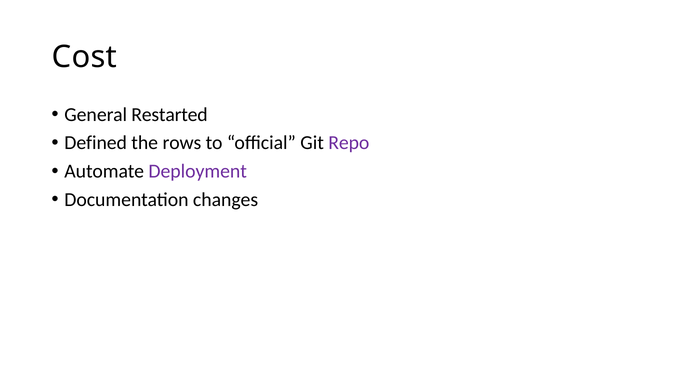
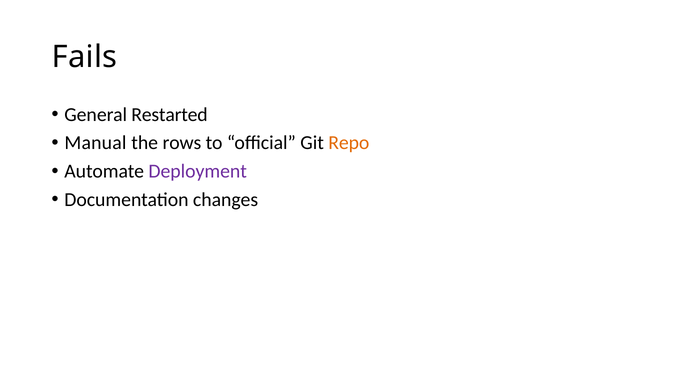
Cost: Cost -> Fails (85, 57)
Defined: Defined -> Manual (95, 143)
Repo colour: purple -> orange (349, 143)
